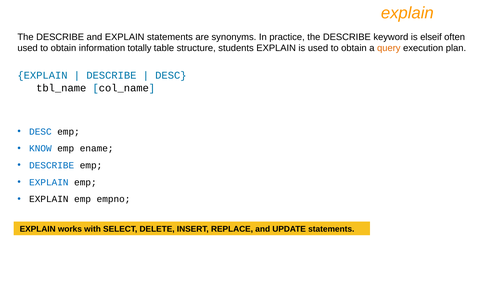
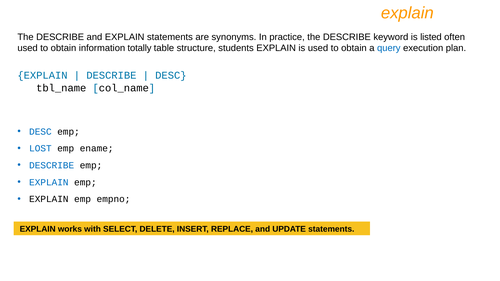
elseif: elseif -> listed (431, 37)
query colour: orange -> blue (389, 48)
KNOW: KNOW -> LOST (40, 149)
